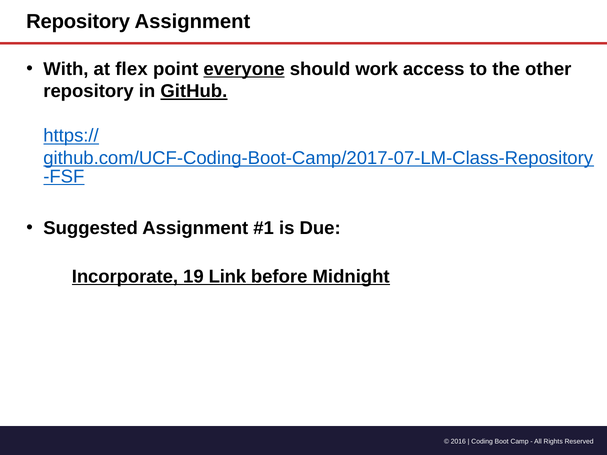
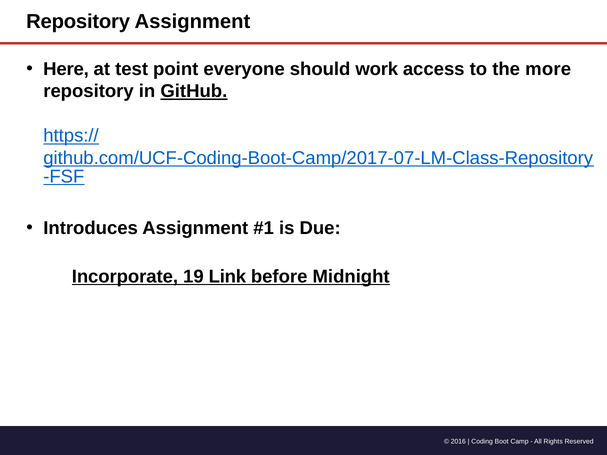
With: With -> Here (66, 69)
flex: flex -> test (132, 69)
everyone underline: present -> none (244, 69)
other: other -> more (548, 69)
Suggested: Suggested -> Introduces (91, 229)
